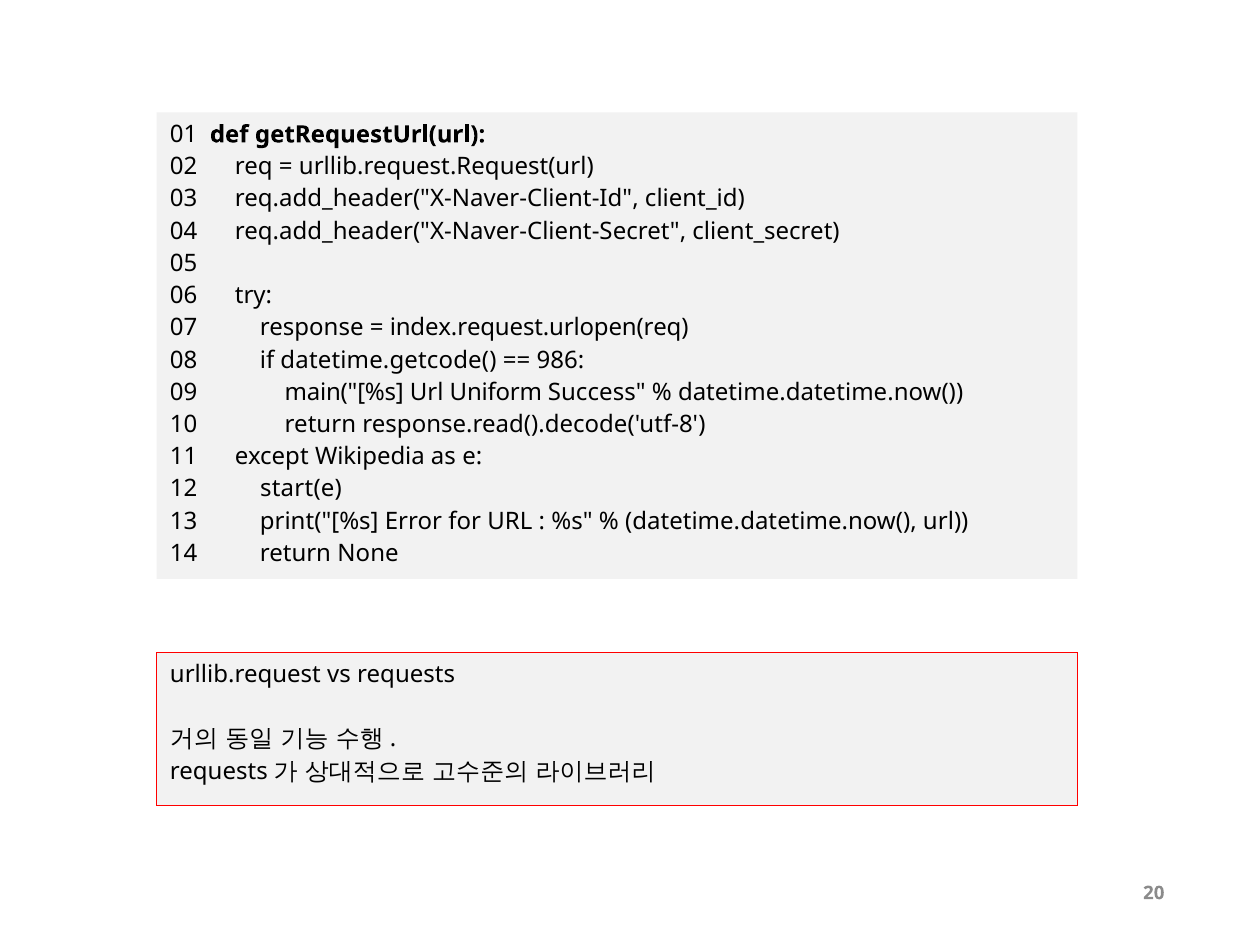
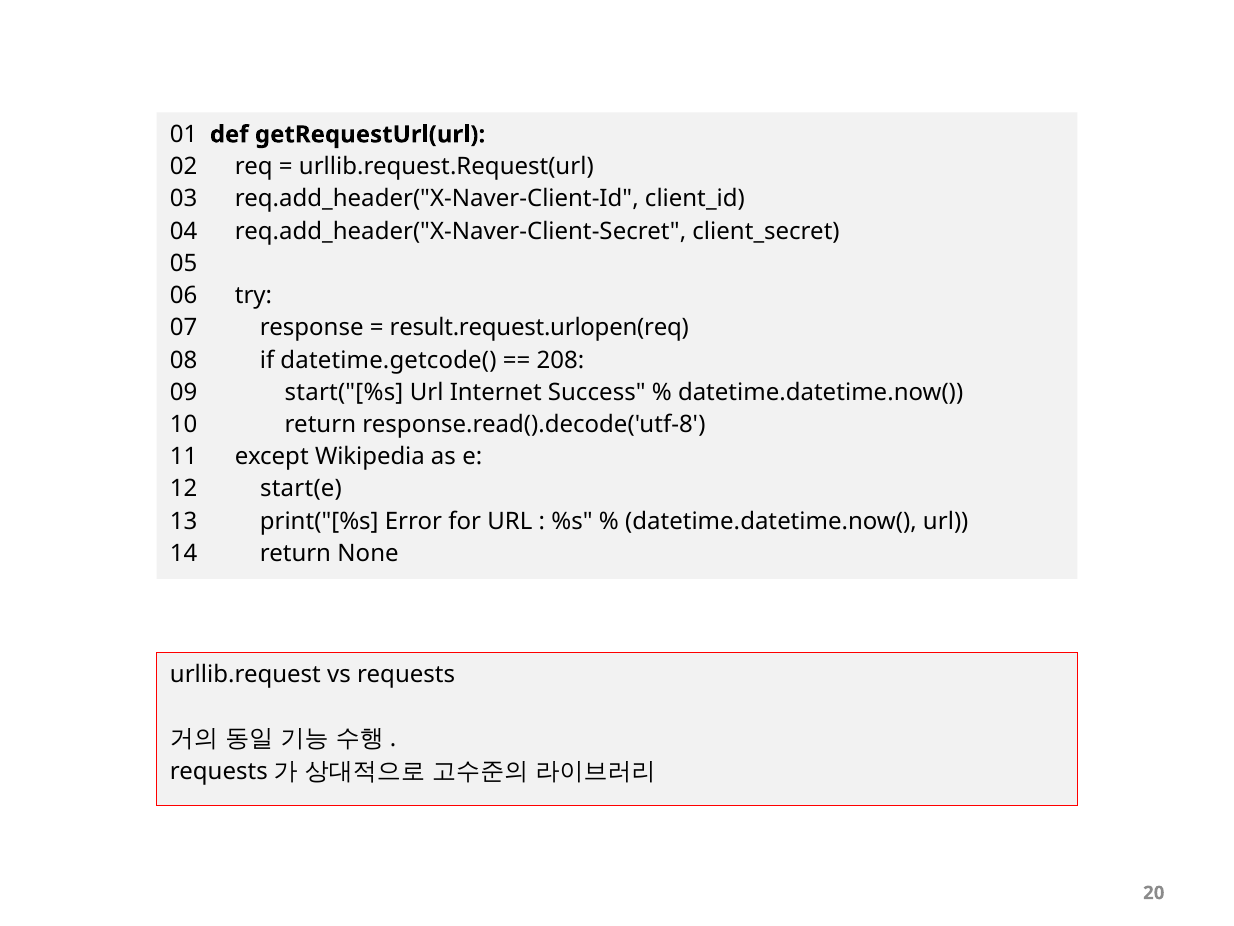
index.request.urlopen(req: index.request.urlopen(req -> result.request.urlopen(req (539, 328)
986: 986 -> 208 (561, 360)
main("[%s: main("[%s -> start("[%s (344, 392)
Uniform: Uniform -> Internet (496, 392)
